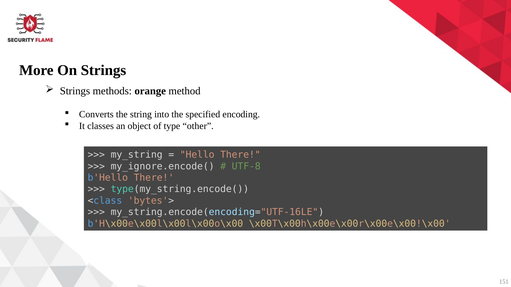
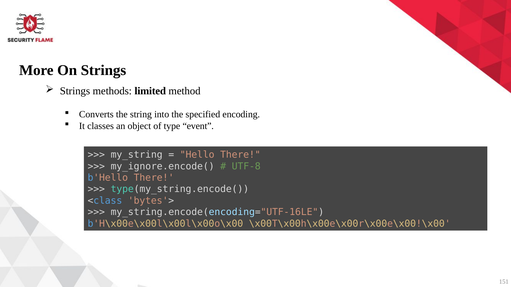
orange: orange -> limited (150, 91)
other: other -> event (198, 126)
